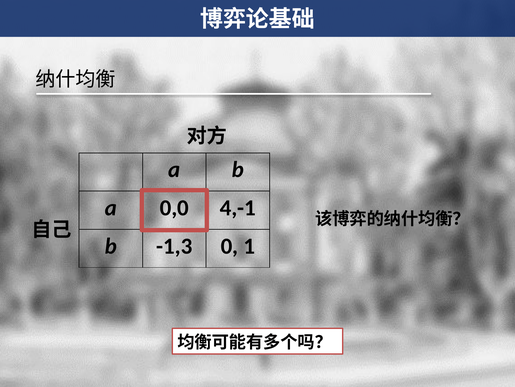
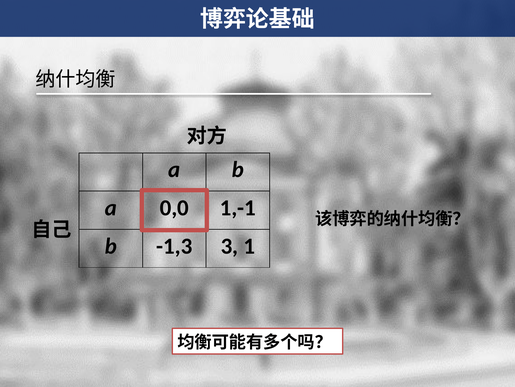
4,-1: 4,-1 -> 1,-1 (238, 208)
0: 0 -> 3 (229, 246)
